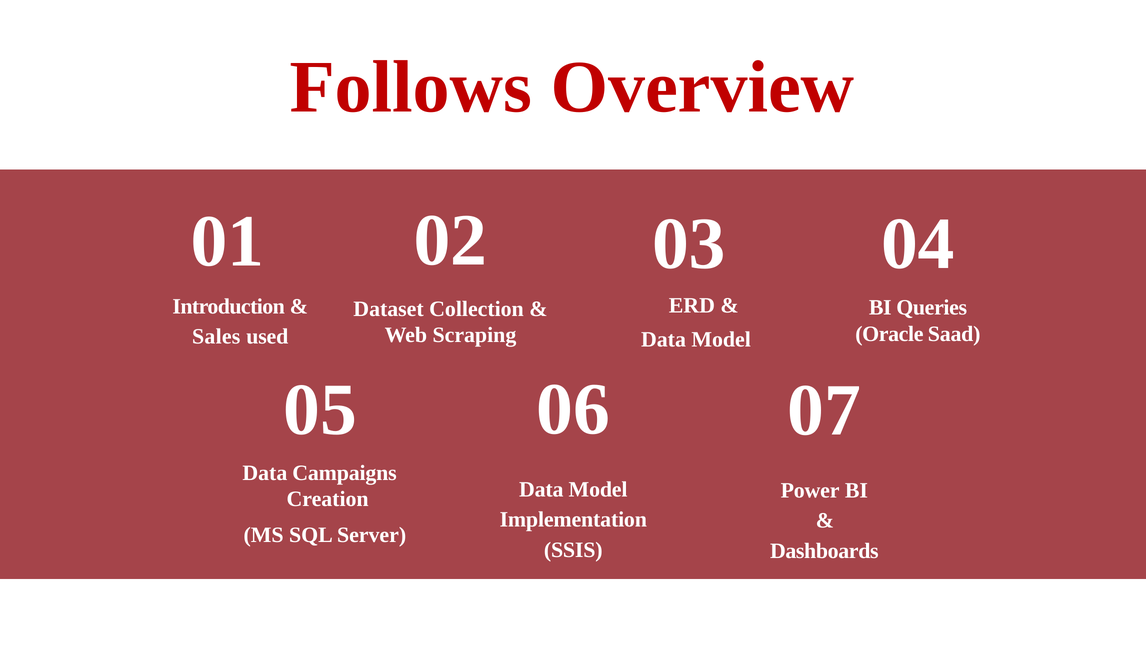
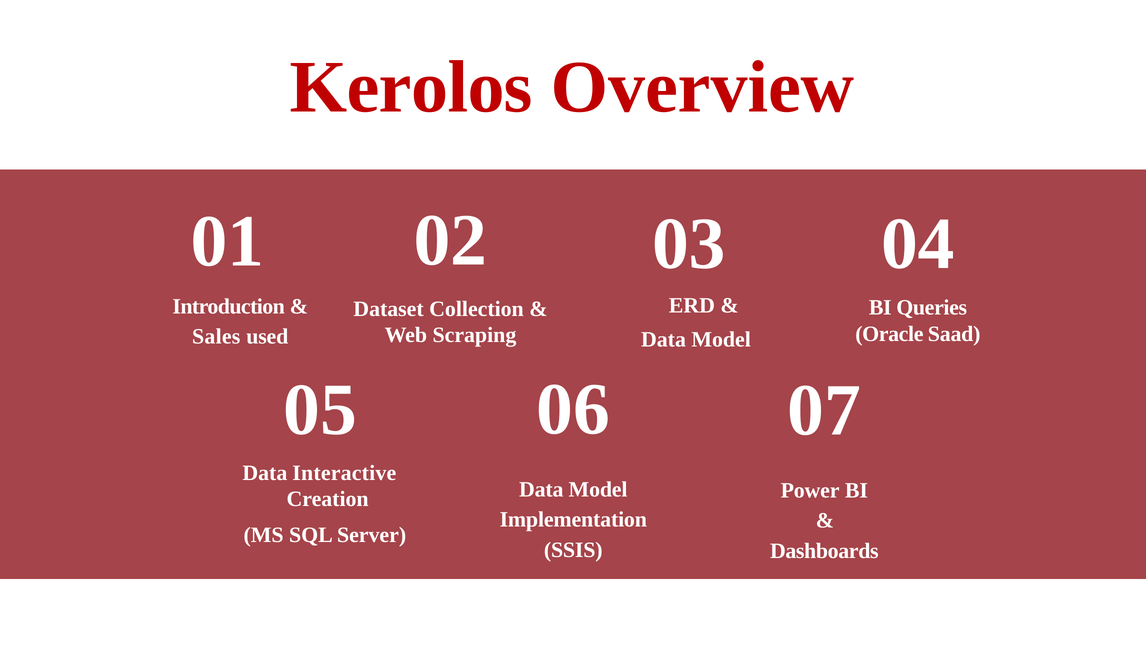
Follows: Follows -> Kerolos (411, 87)
Campaigns: Campaigns -> Interactive (344, 473)
